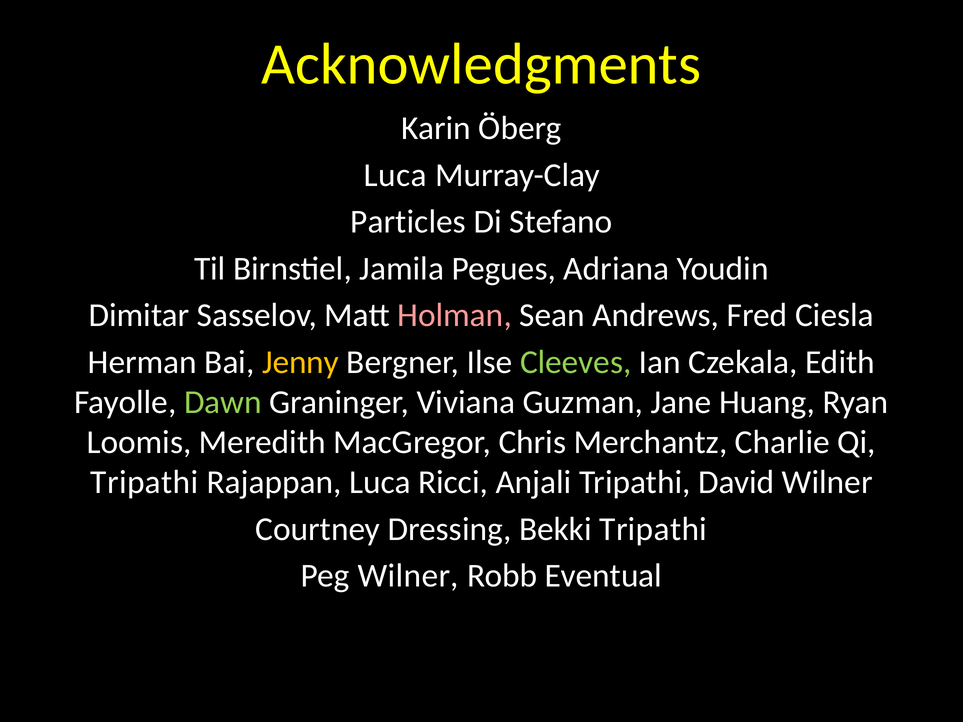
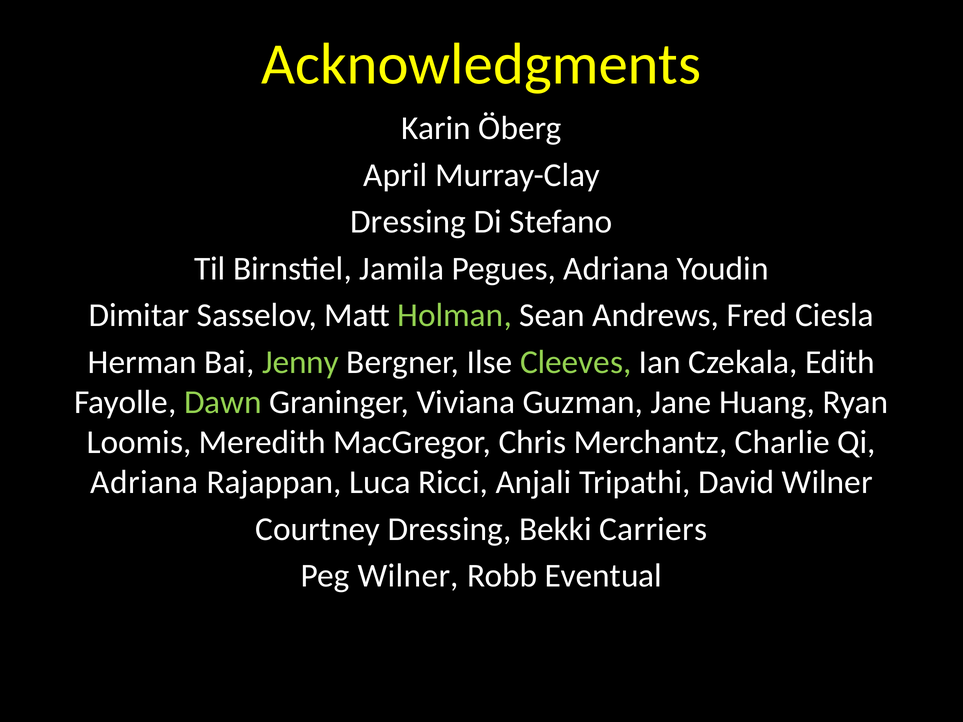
Luca: Luca -> April (395, 175)
Particles: Particles -> Dressing (408, 222)
Holman colour: pink -> light green (455, 315)
Jenny colour: yellow -> light green (301, 362)
Tripathi: Tripathi -> Adriana (144, 482)
Bekki Tripathi: Tripathi -> Carriers (653, 529)
